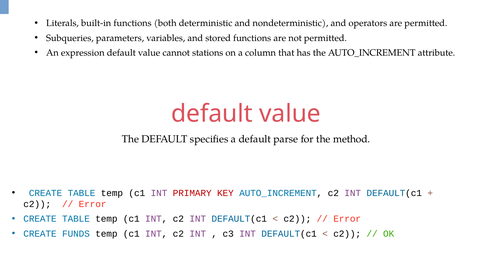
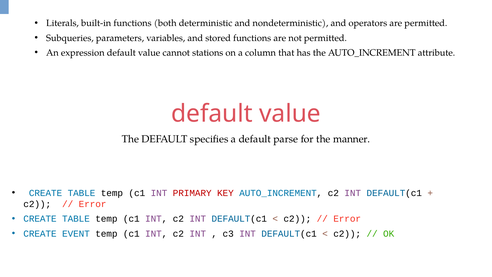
method: method -> manner (352, 139)
FUNDS: FUNDS -> EVENT (76, 233)
